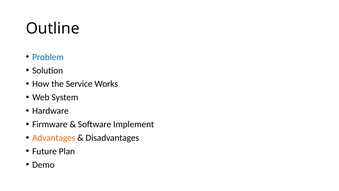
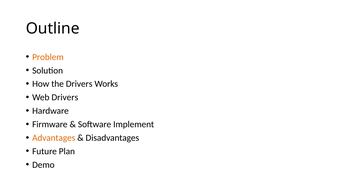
Problem colour: blue -> orange (48, 57)
the Service: Service -> Drivers (79, 84)
Web System: System -> Drivers (65, 97)
